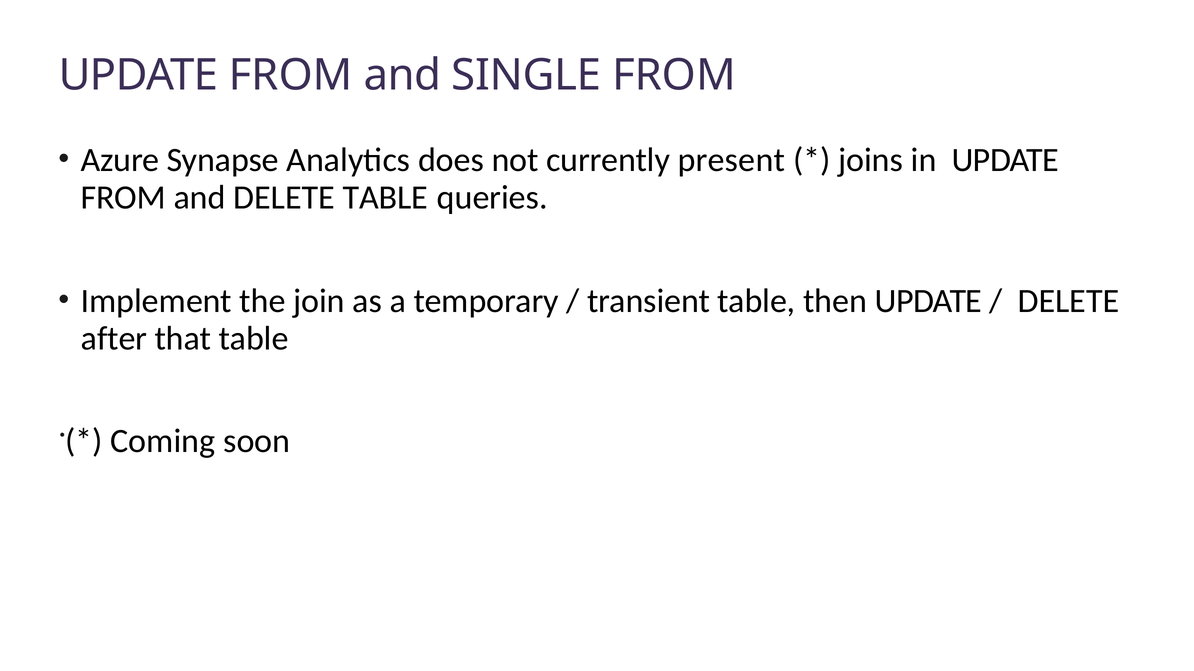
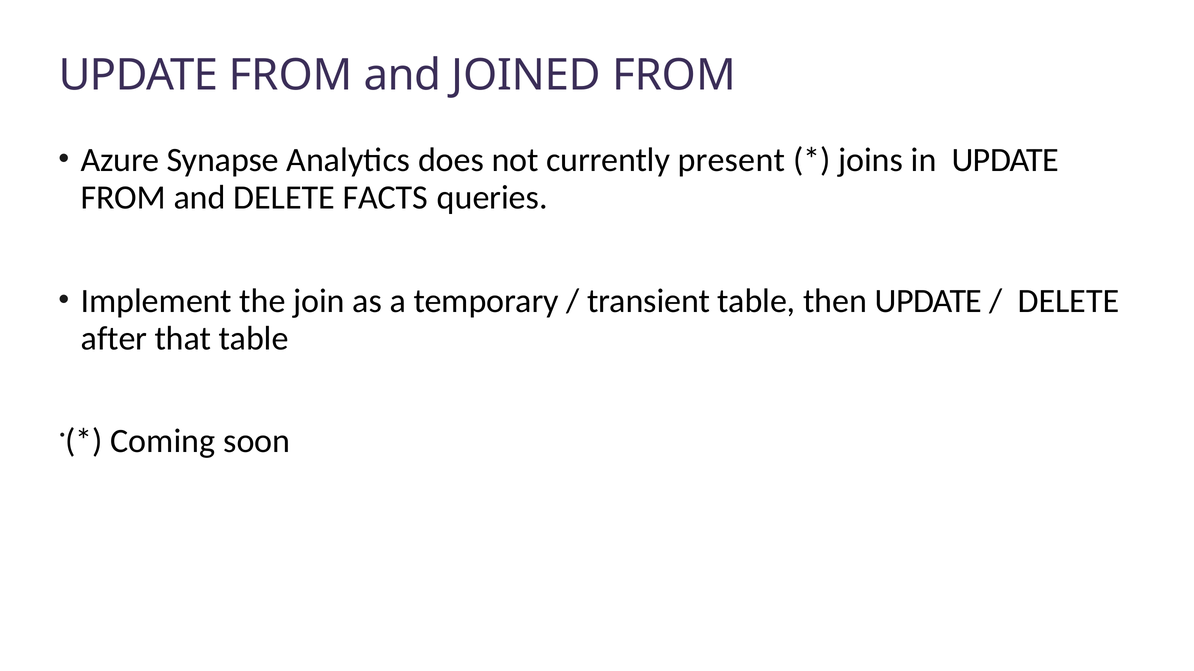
SINGLE: SINGLE -> JOINED (526, 75)
DELETE TABLE: TABLE -> FACTS (385, 198)
